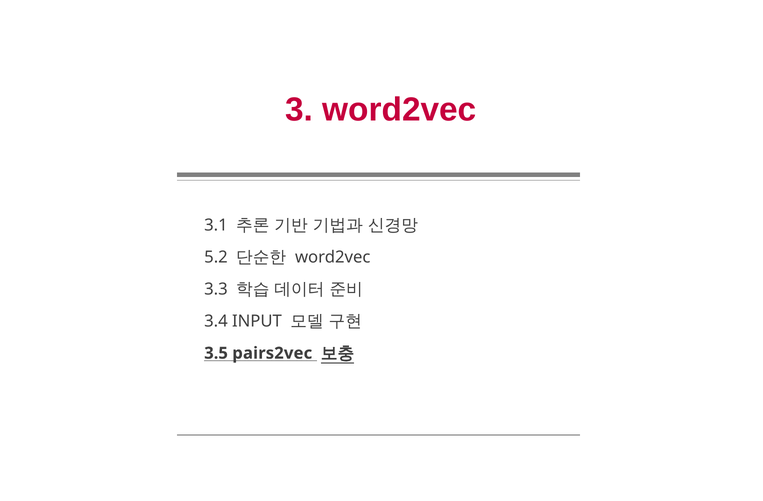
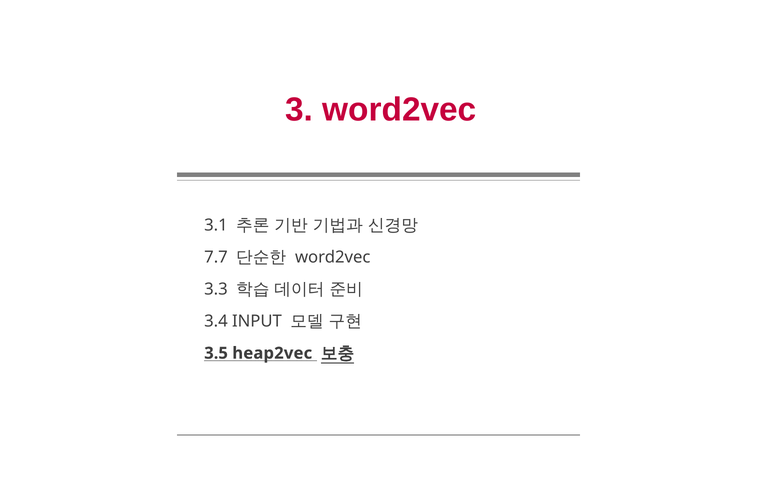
5.2: 5.2 -> 7.7 (216, 257)
pairs2vec: pairs2vec -> heap2vec (272, 353)
